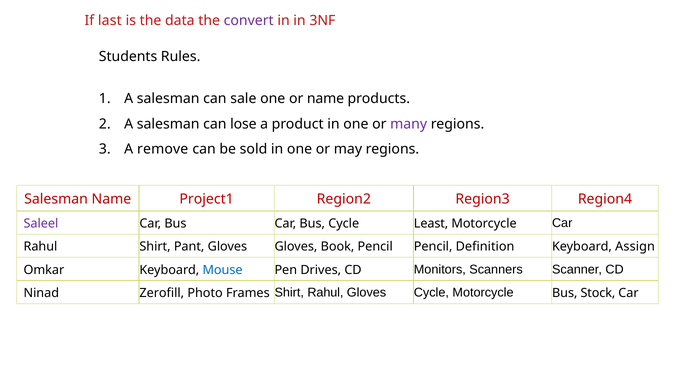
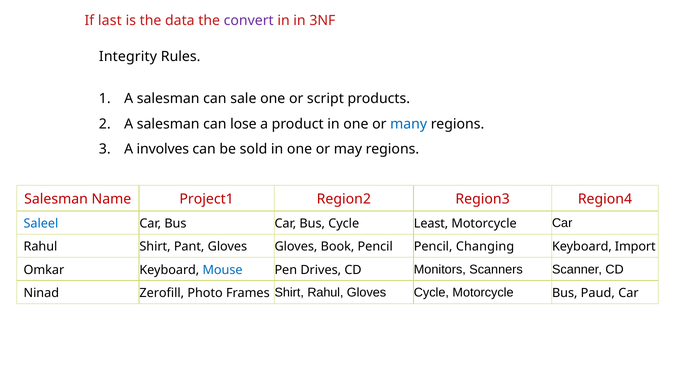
Students: Students -> Integrity (128, 56)
or name: name -> script (325, 99)
many colour: purple -> blue (409, 124)
remove: remove -> involves (163, 149)
Saleel colour: purple -> blue (41, 223)
Definition: Definition -> Changing (485, 247)
Assign: Assign -> Import (635, 247)
Stock: Stock -> Paud (598, 293)
